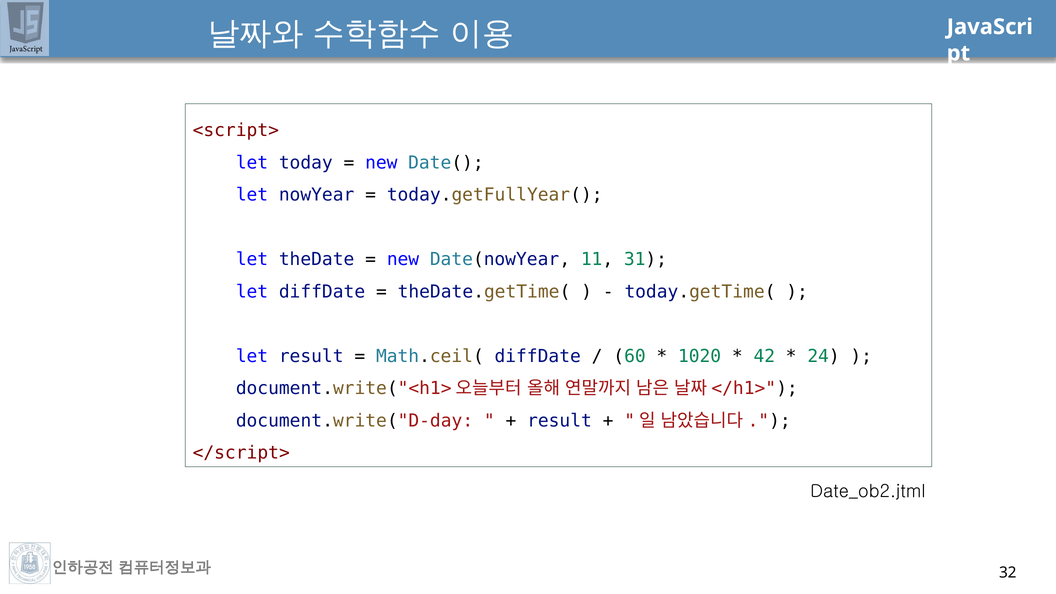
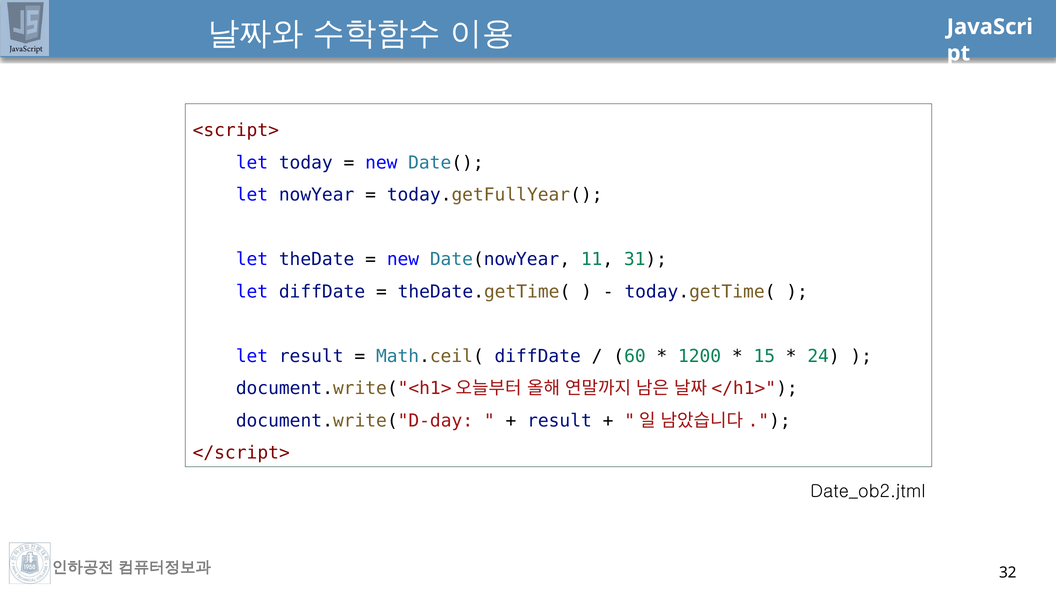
1020: 1020 -> 1200 (700, 356)
42: 42 -> 15 (764, 356)
